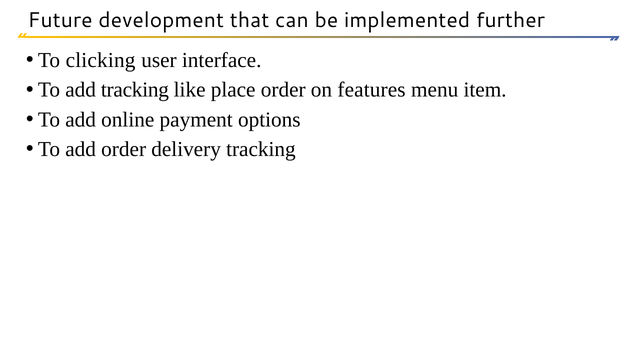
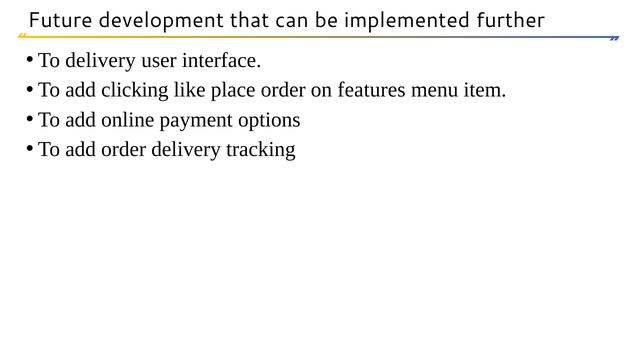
To clicking: clicking -> delivery (101, 60)
add tracking: tracking -> clicking (135, 90)
